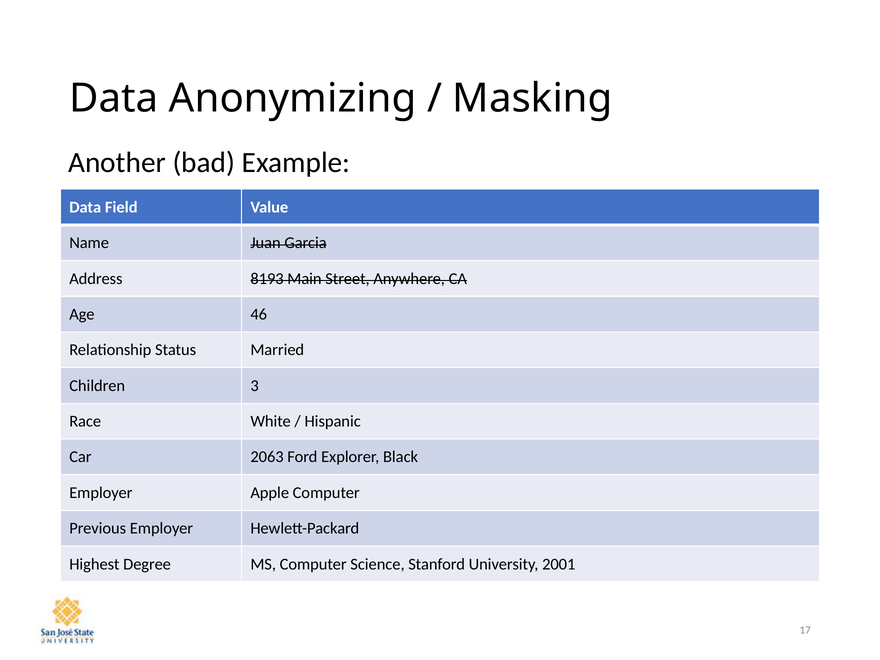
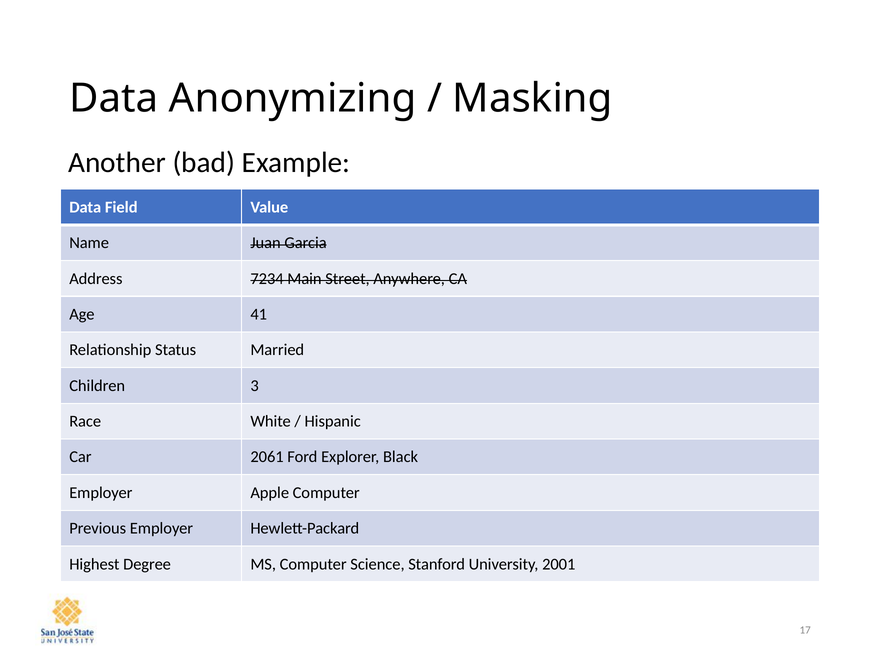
8193: 8193 -> 7234 (267, 279)
46: 46 -> 41 (259, 314)
2063: 2063 -> 2061 (267, 457)
